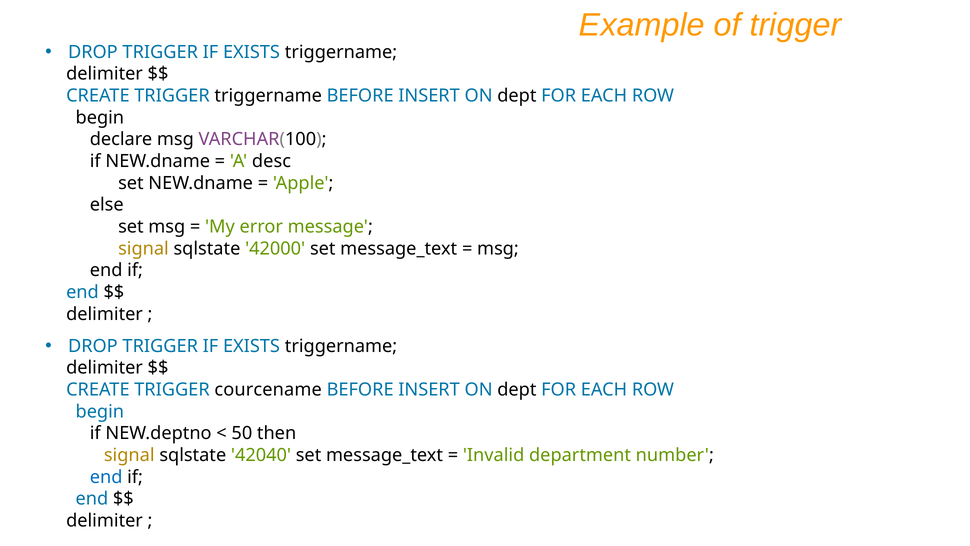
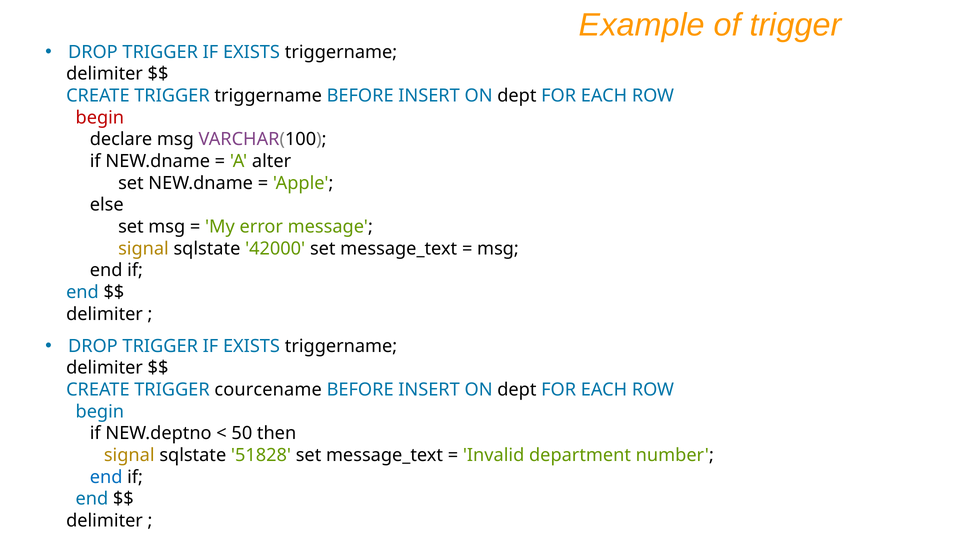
begin colour: black -> red (100, 117)
desc: desc -> alter (272, 161)
42040: 42040 -> 51828 (261, 455)
